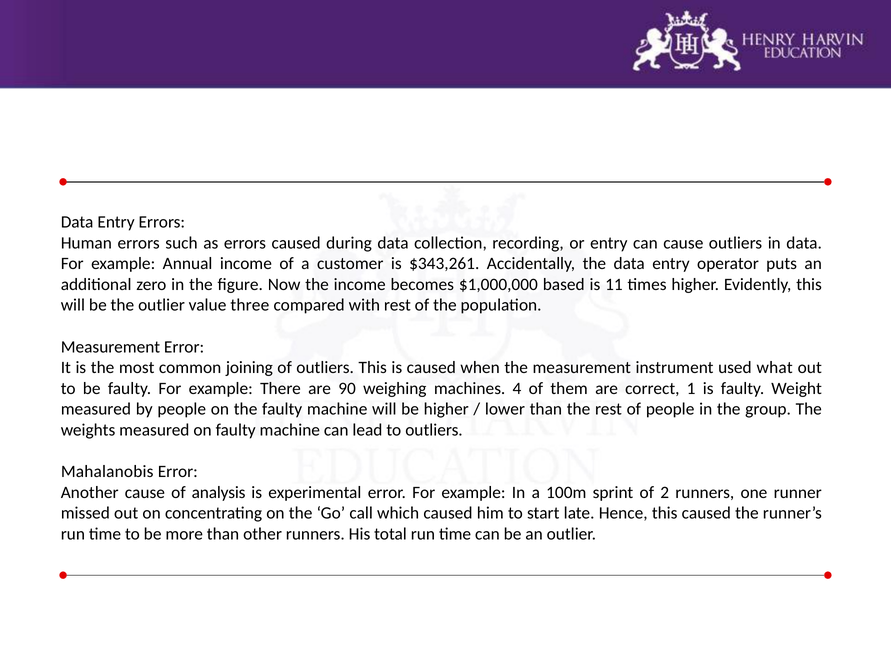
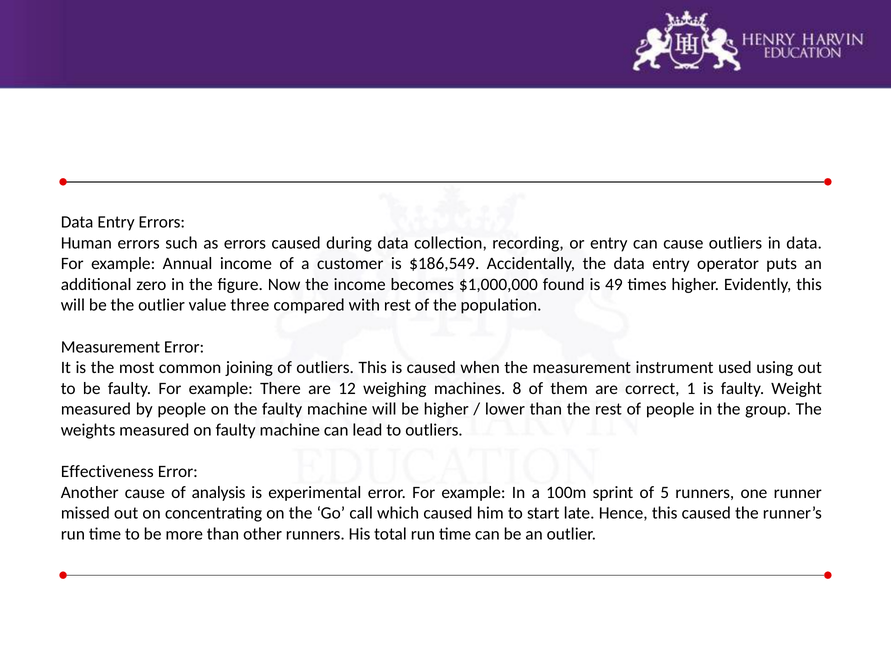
$343,261: $343,261 -> $186,549 (444, 264)
based: based -> found (564, 285)
11: 11 -> 49 (614, 285)
what: what -> using (775, 368)
90: 90 -> 12 (347, 389)
4: 4 -> 8 (517, 389)
Mahalanobis: Mahalanobis -> Effectiveness (107, 472)
2: 2 -> 5 (665, 493)
